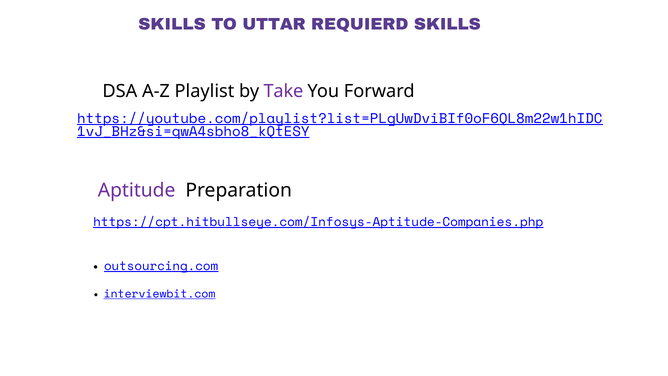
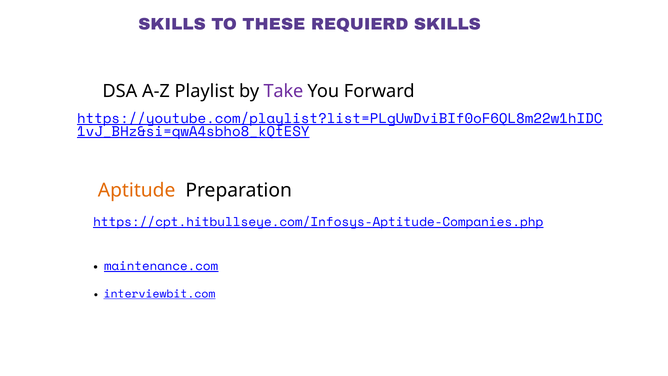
UTTAR: UTTAR -> THESE (274, 24)
Aptitude colour: purple -> orange (137, 190)
outsourcing.com: outsourcing.com -> maintenance.com (161, 266)
